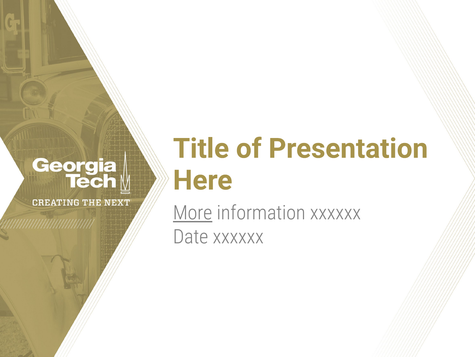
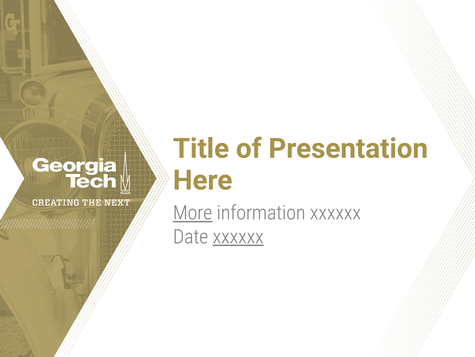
xxxxxx underline: none -> present (238, 236)
